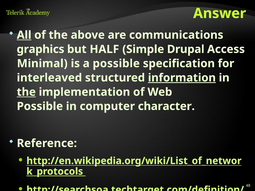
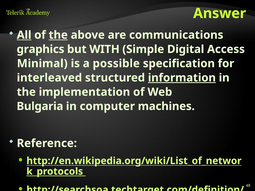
the underline: none -> present (58, 35)
HALF: HALF -> WITH (104, 49)
Drupal: Drupal -> Digital (186, 49)
the underline: present -> none (26, 92)
Possible: Possible -> Bulgaria (40, 106)
character: character -> machines (166, 106)
